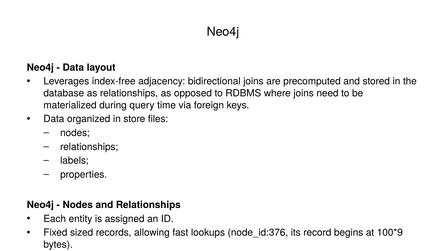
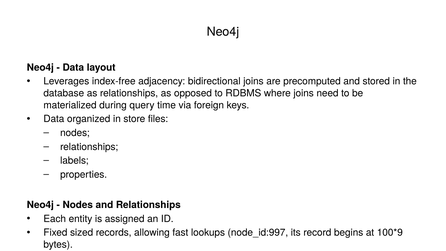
node_id:376: node_id:376 -> node_id:997 (258, 233)
